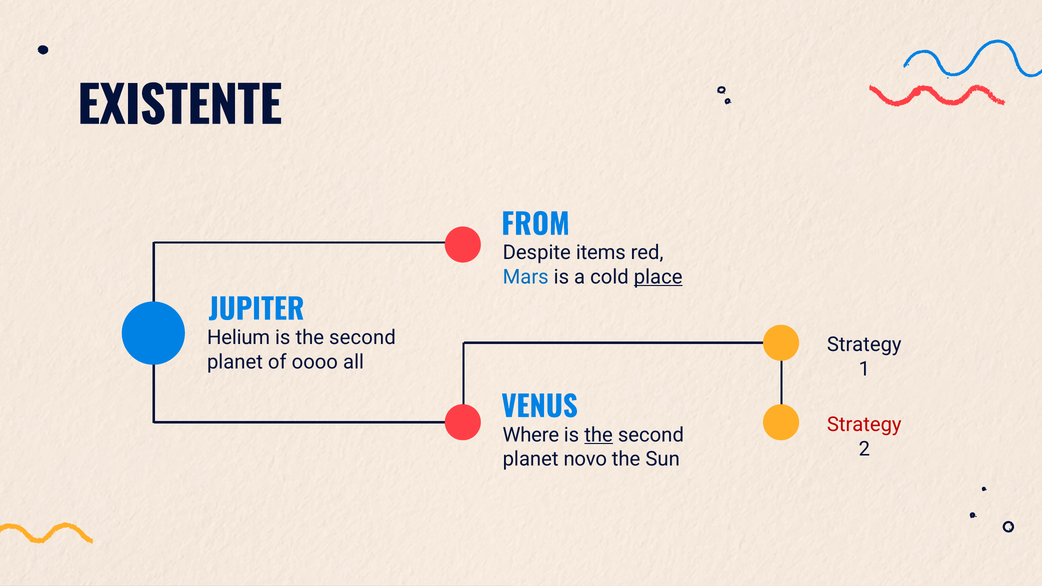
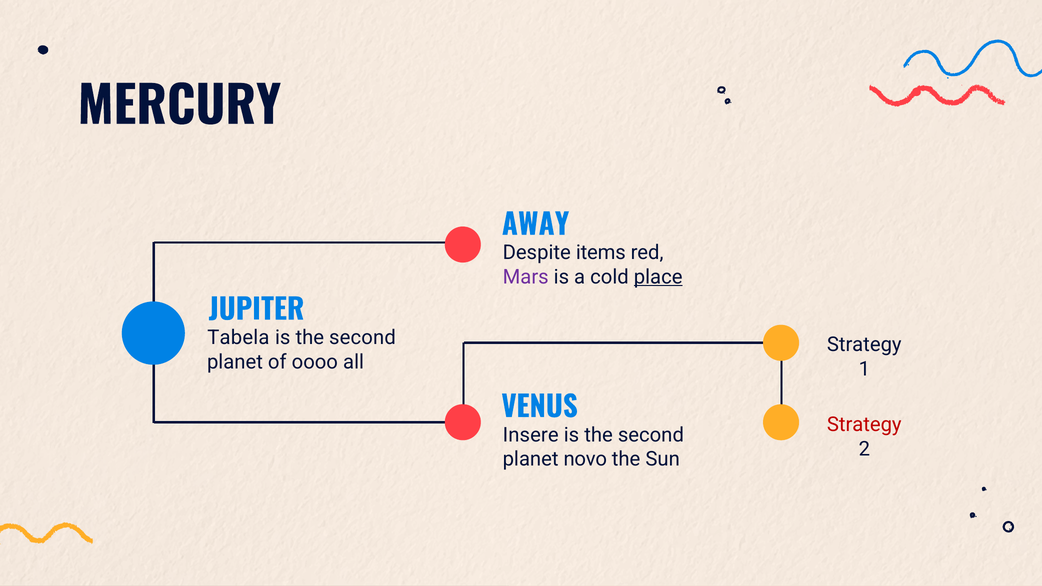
EXISTENTE: EXISTENTE -> MERCURY (179, 107)
FROM: FROM -> AWAY (536, 225)
Mars colour: blue -> purple (526, 277)
Helium: Helium -> Tabela (238, 338)
Where: Where -> Insere (531, 435)
the underline: present -> none (599, 435)
